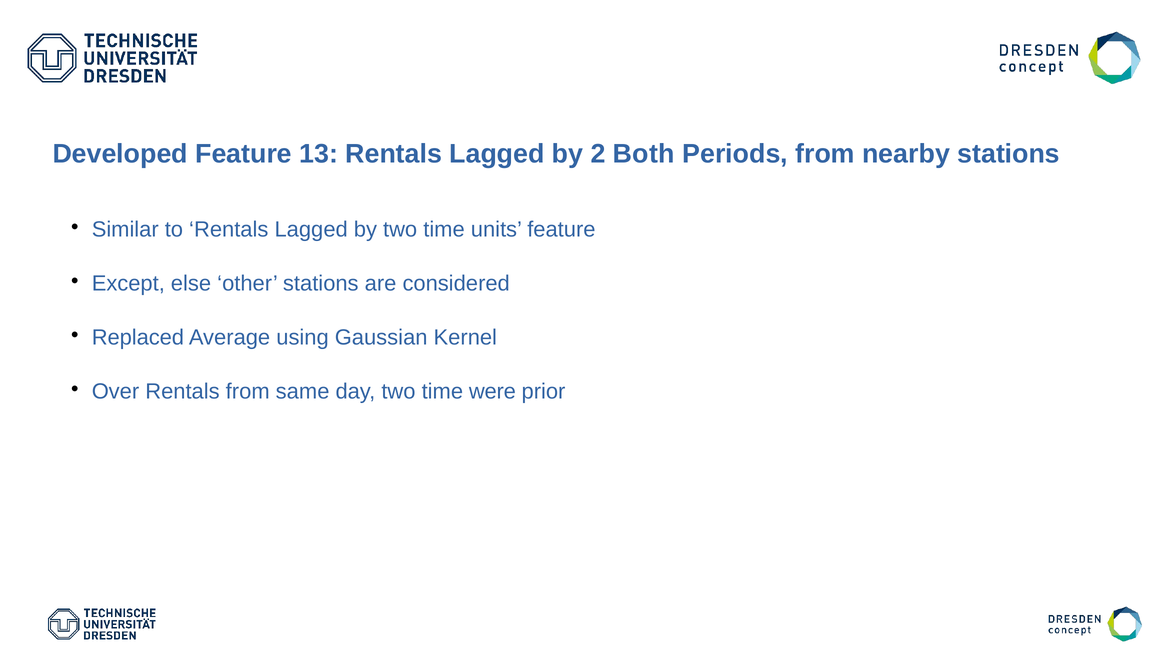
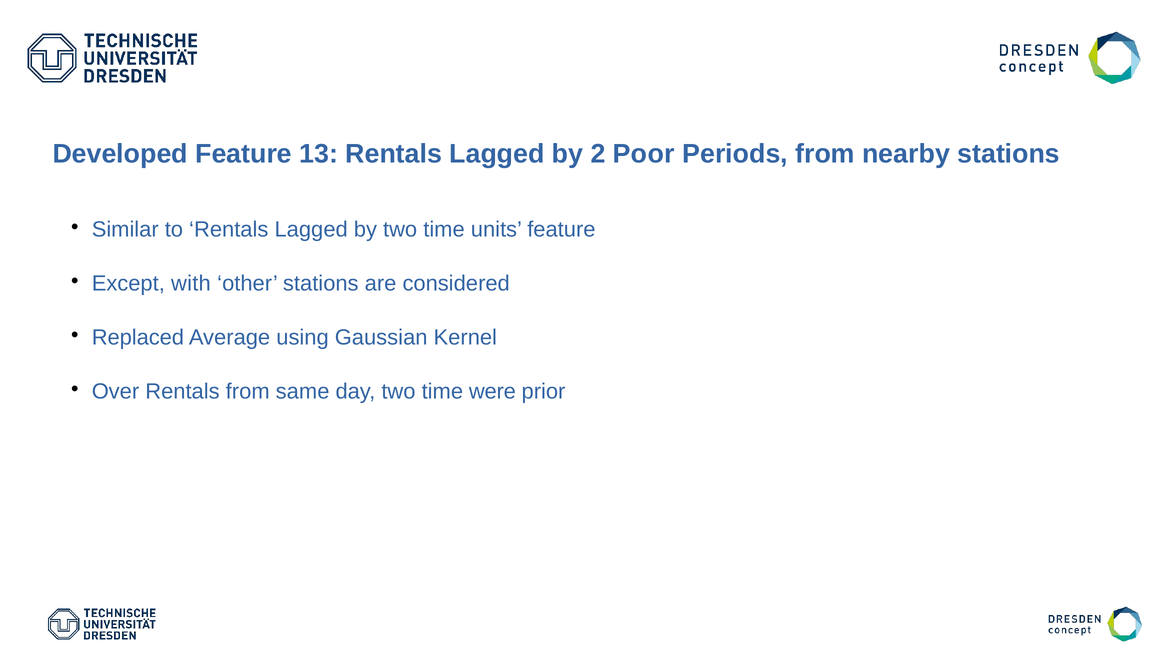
Both: Both -> Poor (644, 154)
else: else -> with (191, 283)
